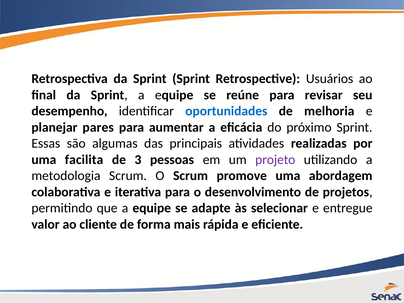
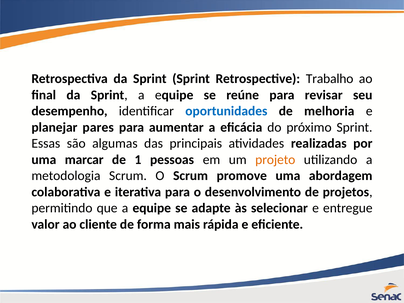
Usuários: Usuários -> Trabalho (330, 79)
facilita: facilita -> marcar (84, 160)
3: 3 -> 1 (138, 160)
projeto colour: purple -> orange (275, 160)
